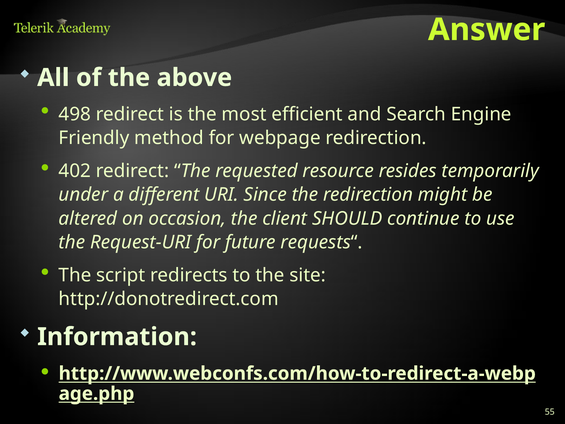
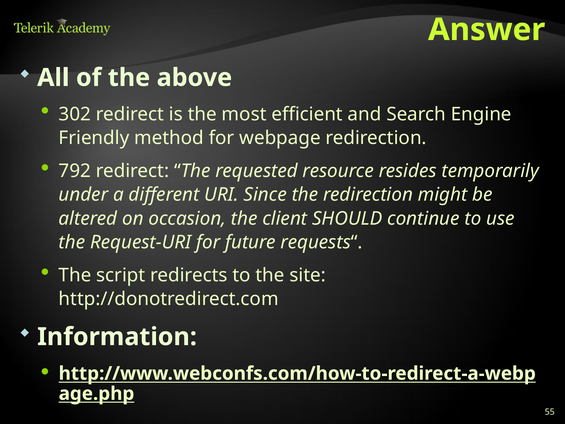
498: 498 -> 302 (75, 114)
402: 402 -> 792 (75, 171)
